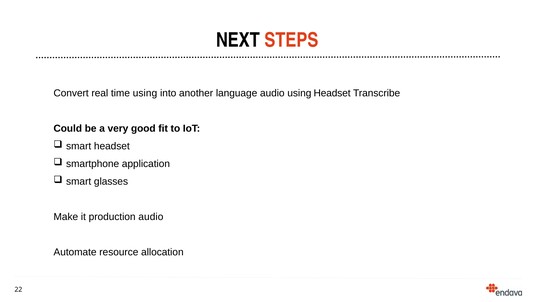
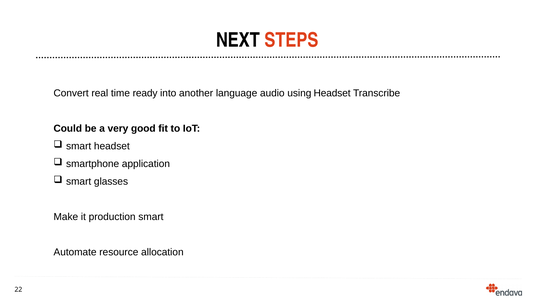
time using: using -> ready (145, 93)
production audio: audio -> smart (151, 217)
